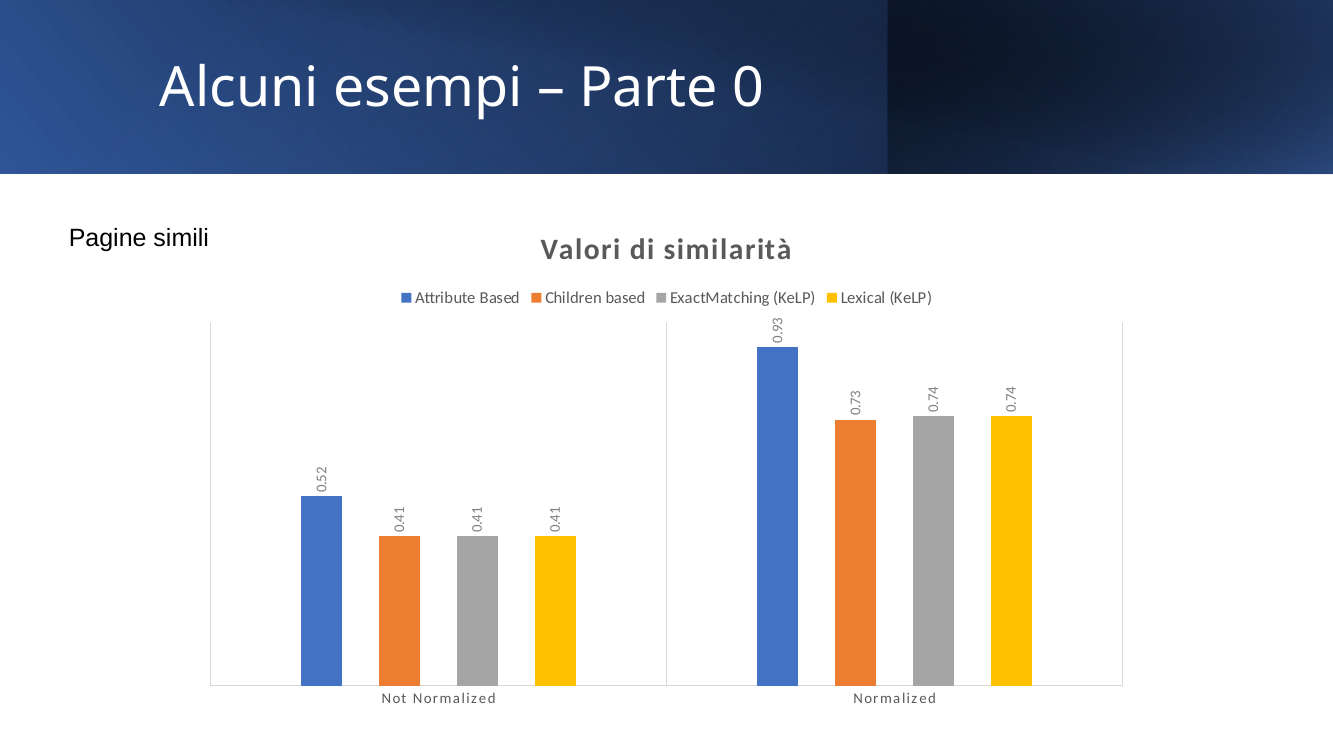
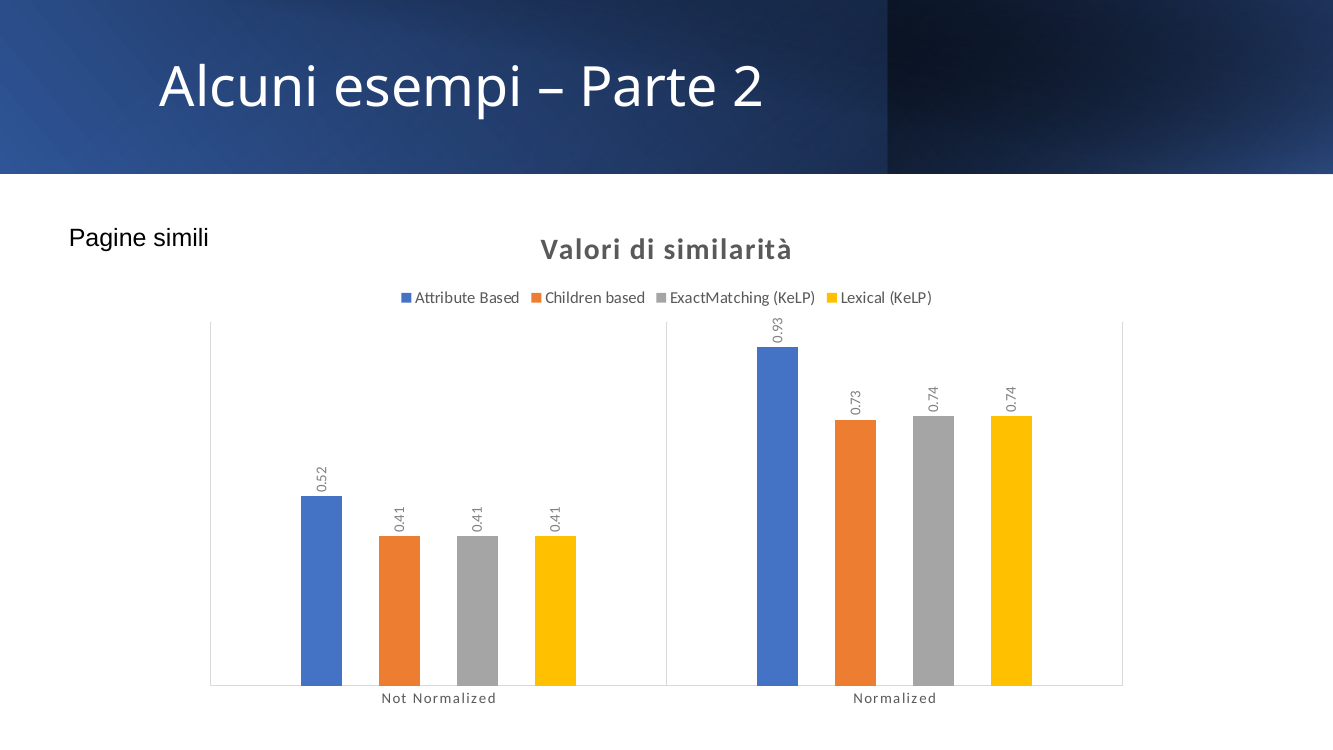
Parte 0: 0 -> 2 (748, 88)
